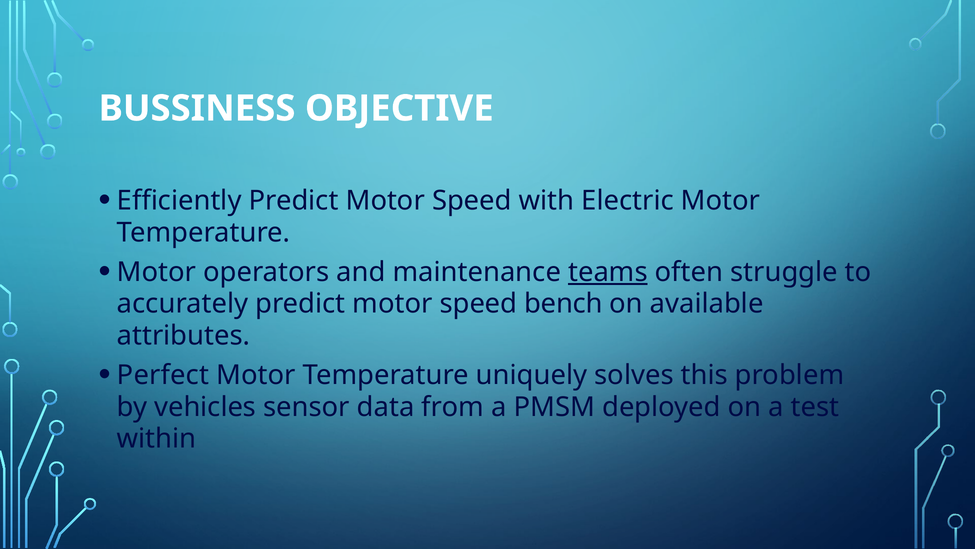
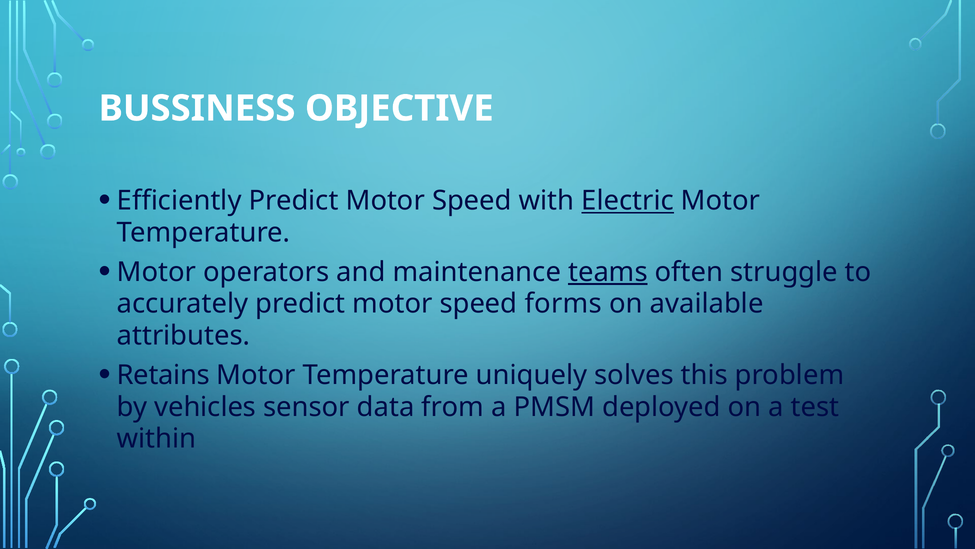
Electric underline: none -> present (628, 201)
bench: bench -> forms (563, 304)
Perfect: Perfect -> Retains (163, 375)
